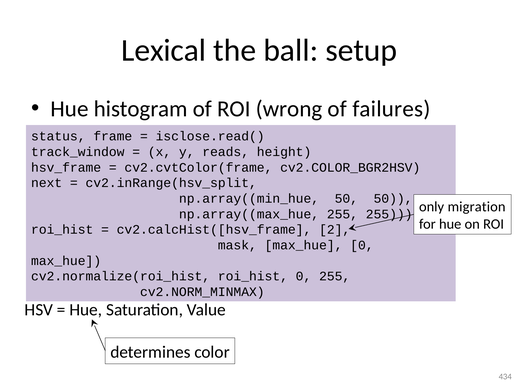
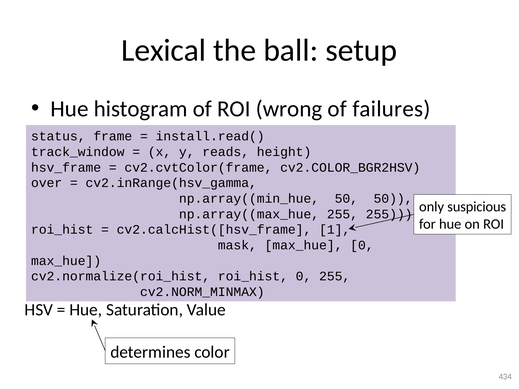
isclose.read(: isclose.read( -> install.read( (210, 136)
next: next -> over (47, 183)
cv2.inRange(hsv_split: cv2.inRange(hsv_split -> cv2.inRange(hsv_gamma (171, 183)
migration: migration -> suspicious (477, 207)
2: 2 -> 1 (335, 230)
